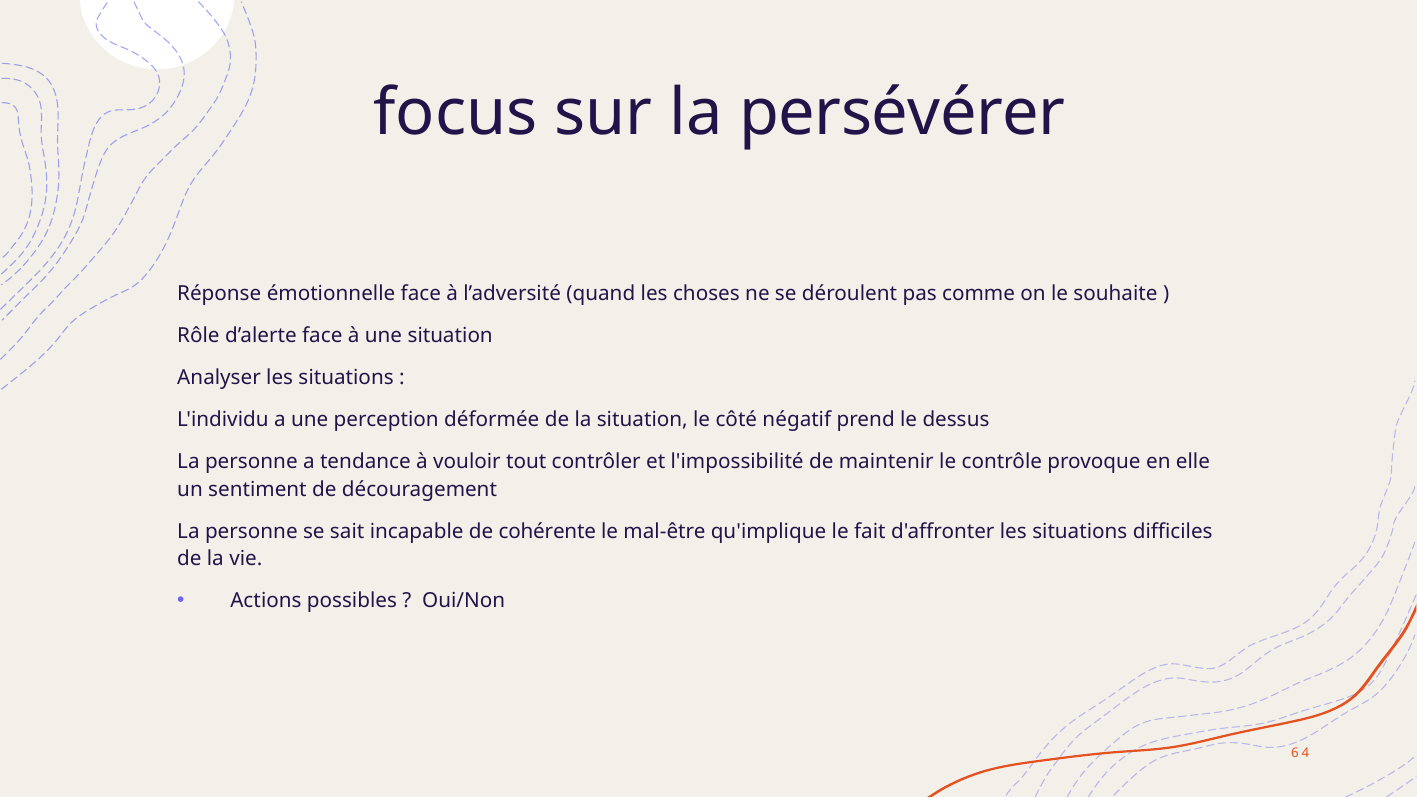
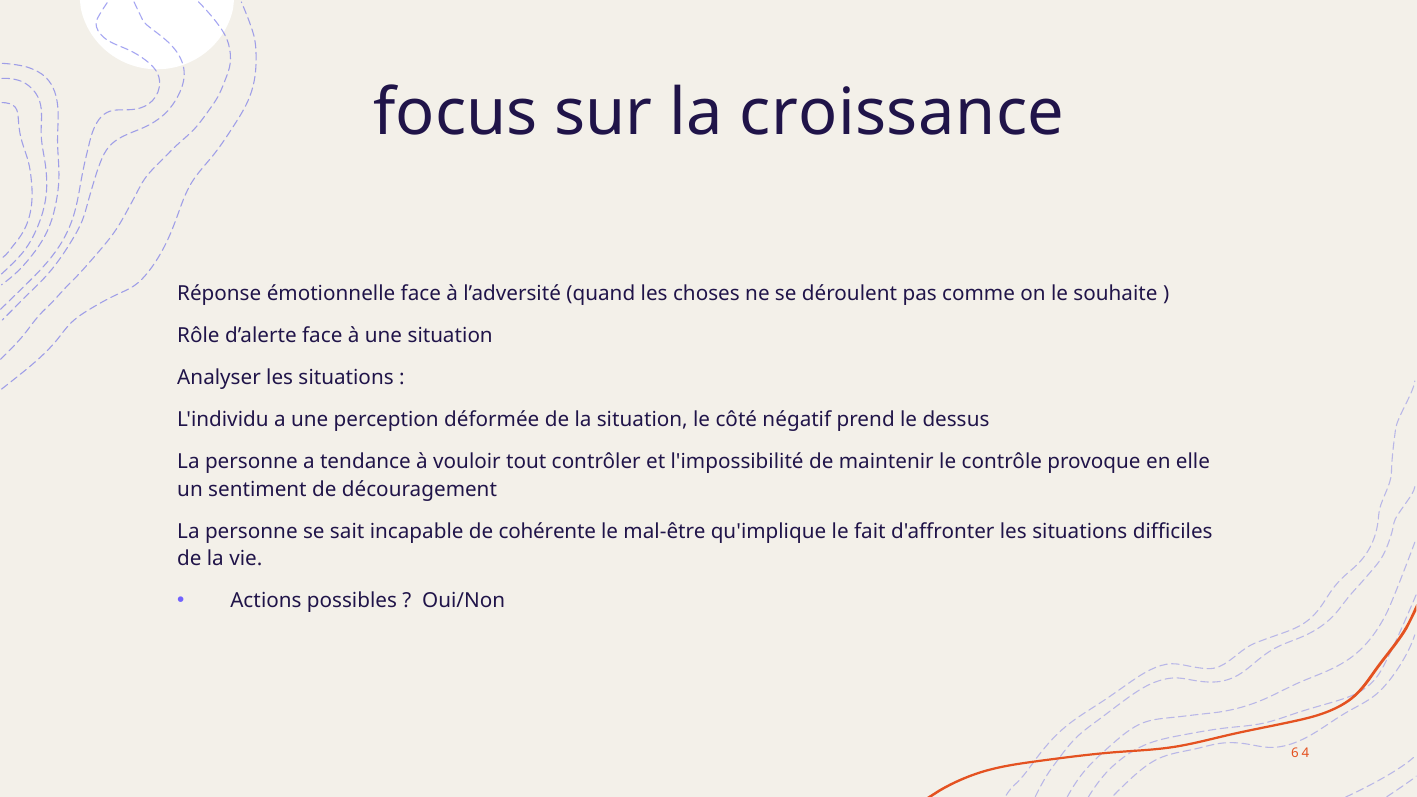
persévérer: persévérer -> croissance (902, 114)
